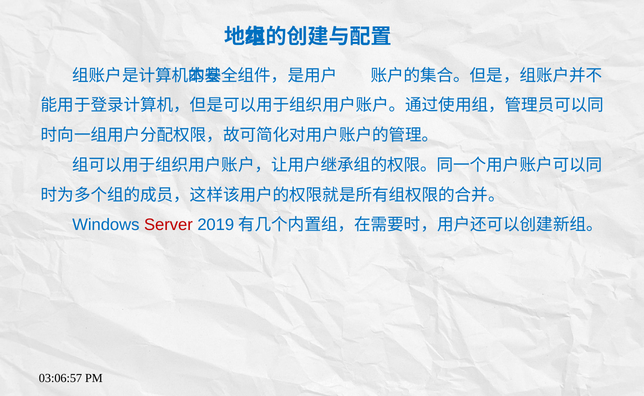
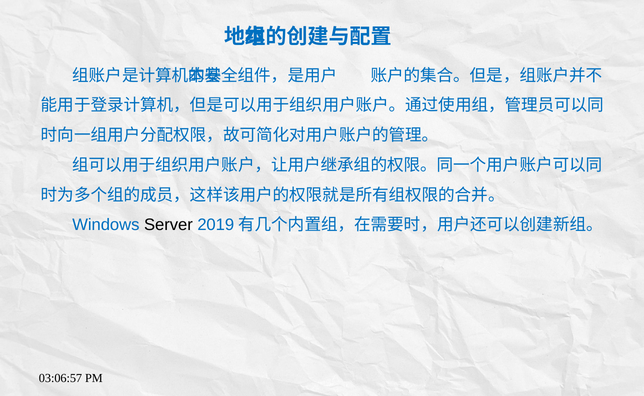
Server colour: red -> black (168, 225)
